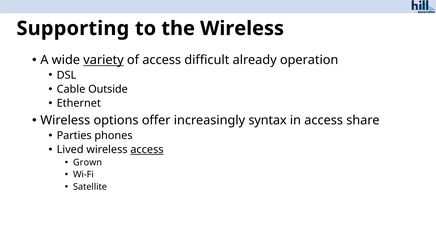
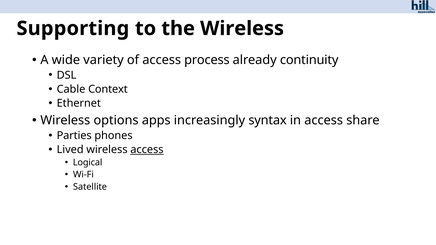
variety underline: present -> none (104, 60)
difficult: difficult -> process (207, 60)
operation: operation -> continuity (309, 60)
Outside: Outside -> Context (108, 89)
offer: offer -> apps (156, 121)
Grown: Grown -> Logical (88, 163)
